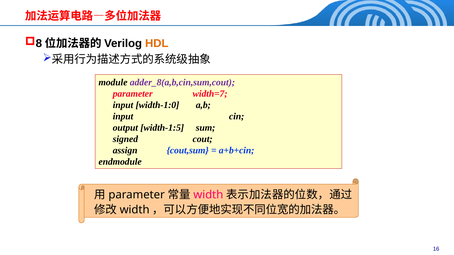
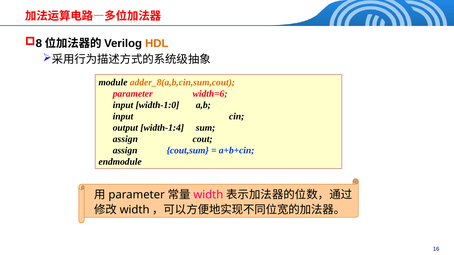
adder_8(a,b,cin,sum,cout colour: purple -> orange (182, 83)
width=7: width=7 -> width=6 (210, 94)
width-1:5: width-1:5 -> width-1:4 (162, 128)
signed: signed -> assign (125, 139)
